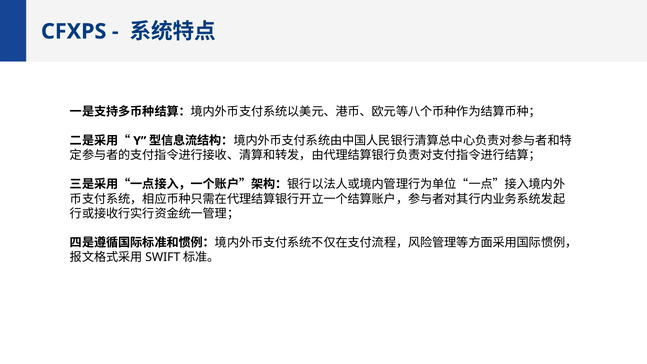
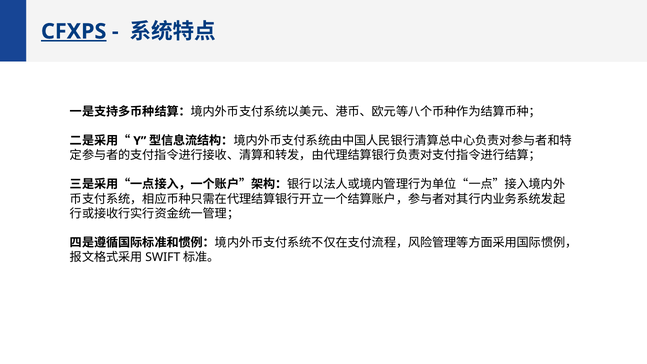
CFXPS underline: none -> present (74, 31)
